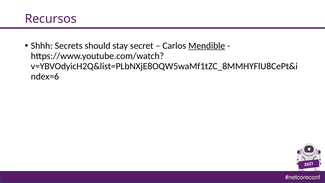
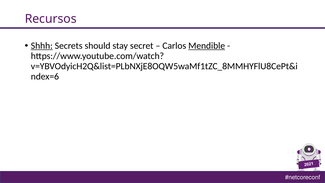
Shhh underline: none -> present (42, 46)
